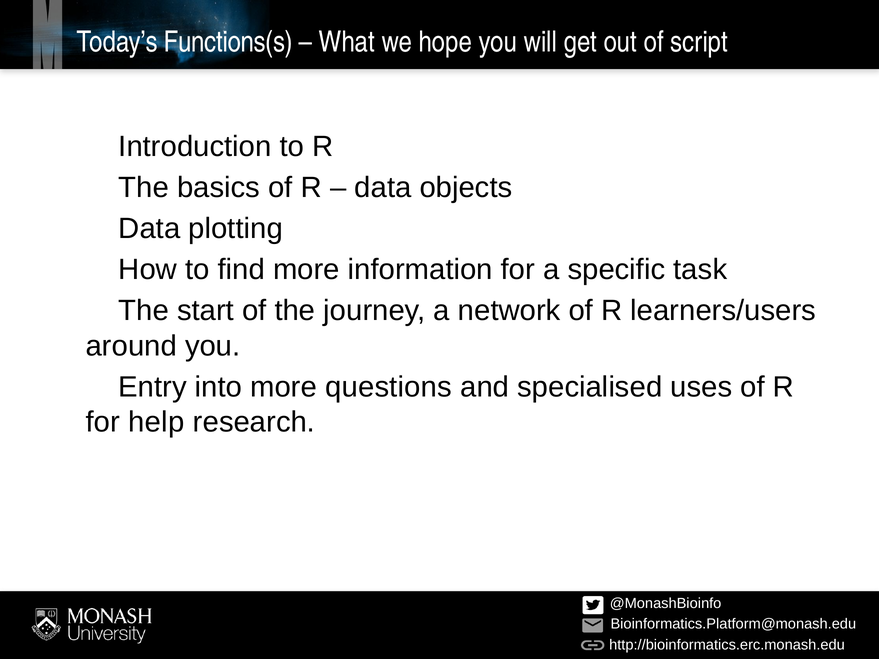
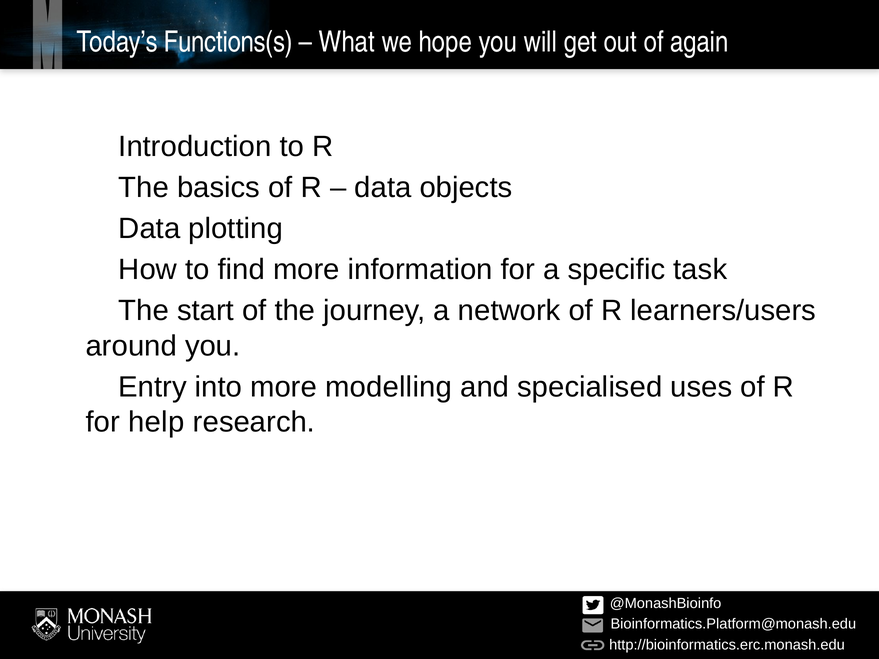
script: script -> again (699, 42)
questions: questions -> modelling (389, 387)
